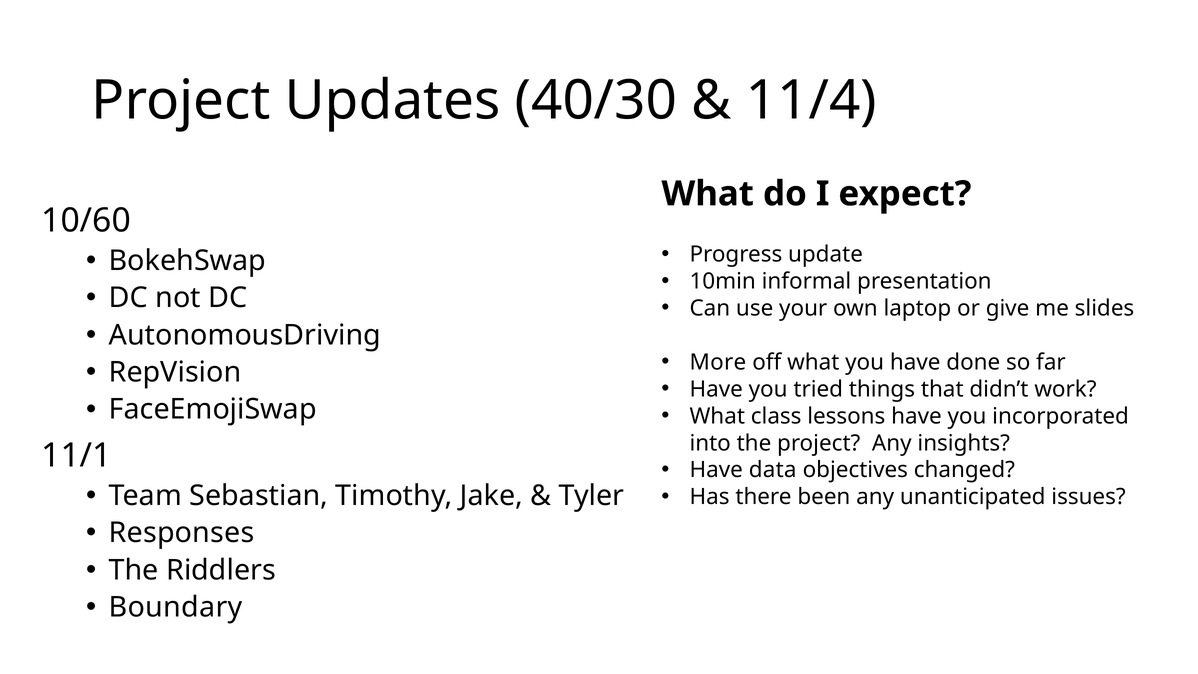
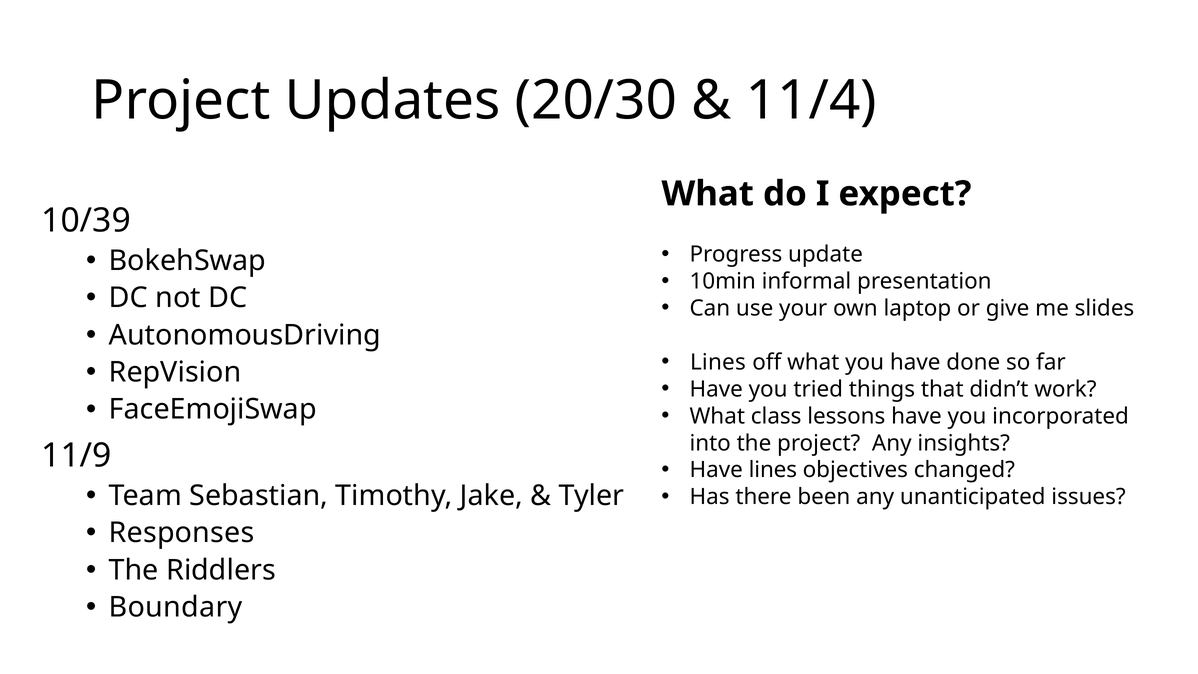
40/30: 40/30 -> 20/30 (596, 101)
10/60: 10/60 -> 10/39 (86, 221)
More: More -> Lines (718, 362)
11/1: 11/1 -> 11/9 (77, 456)
Have data: data -> lines (773, 470)
